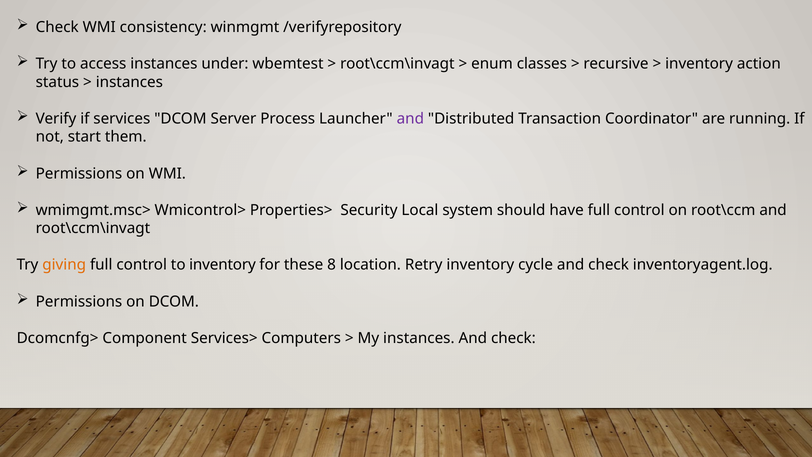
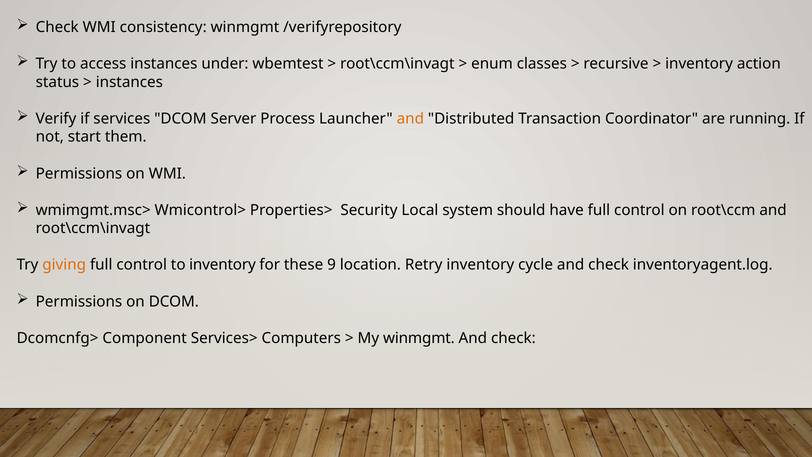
and colour: purple -> orange (410, 119)
8: 8 -> 9 (332, 265)
My instances: instances -> winmgmt (419, 338)
